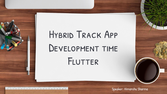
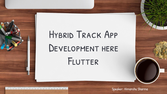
time: time -> here (110, 48)
